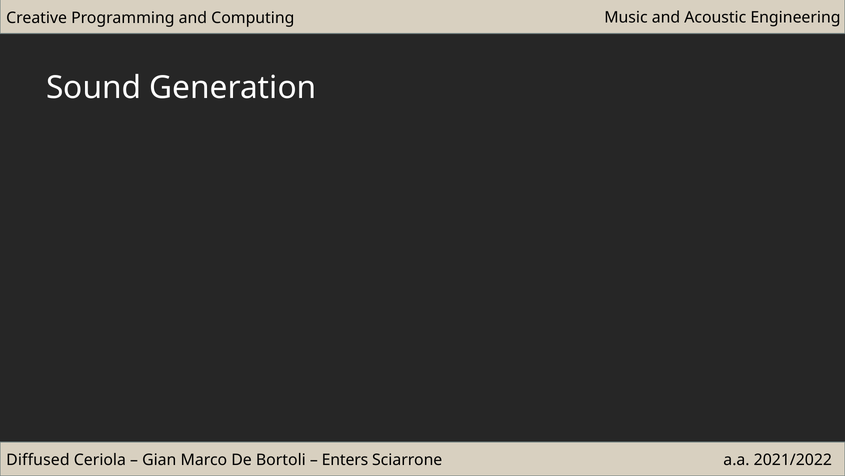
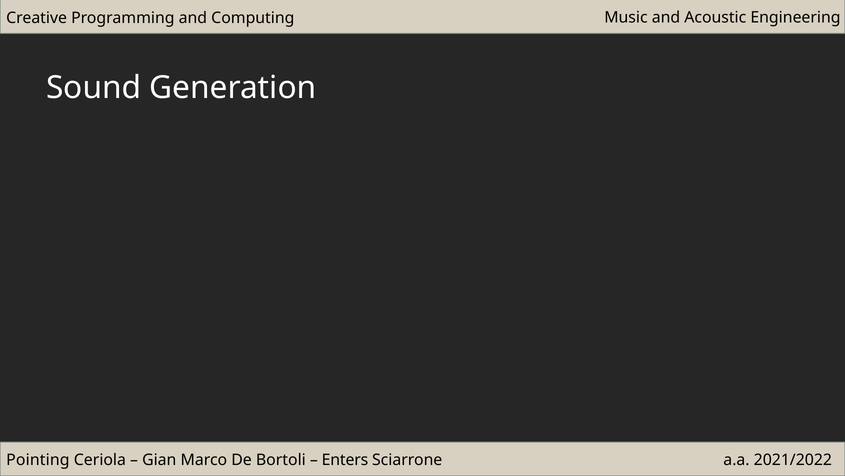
Diffused: Diffused -> Pointing (38, 459)
